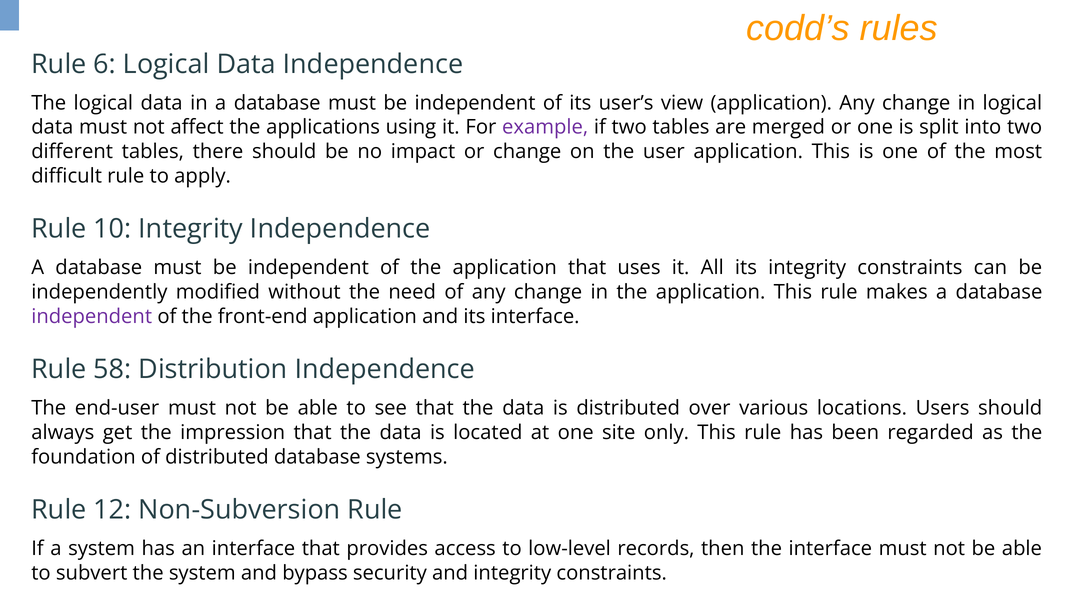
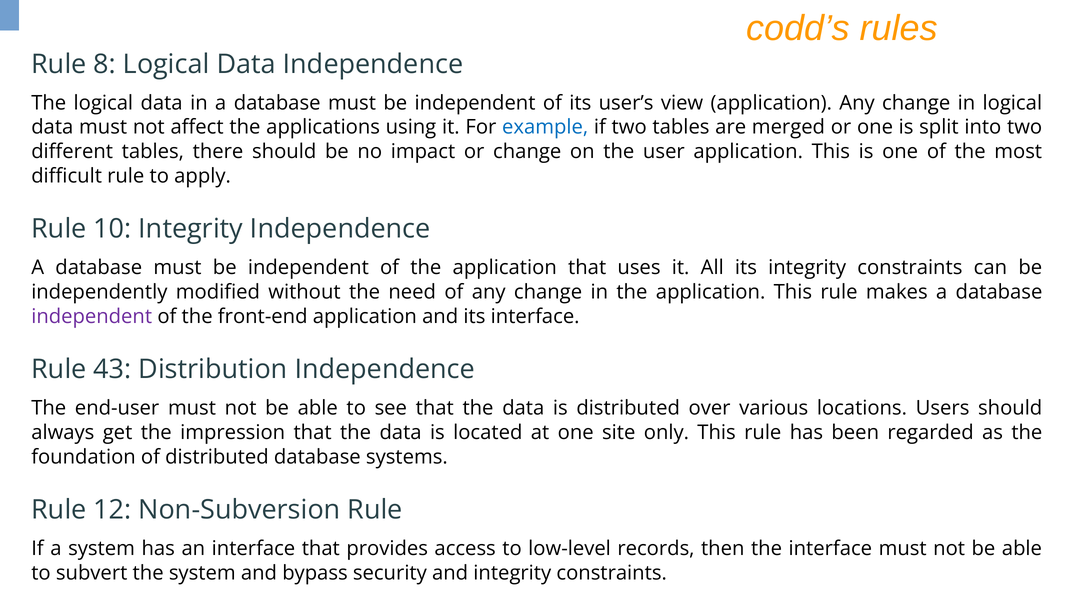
6: 6 -> 8 (105, 64)
example colour: purple -> blue (545, 127)
58: 58 -> 43 (112, 370)
